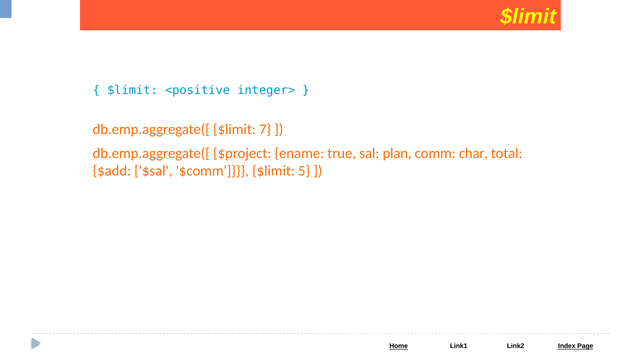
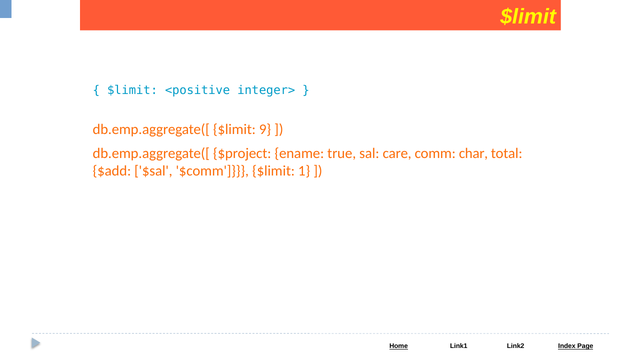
7: 7 -> 9 (265, 130)
plan: plan -> care (397, 154)
5: 5 -> 1 (304, 171)
